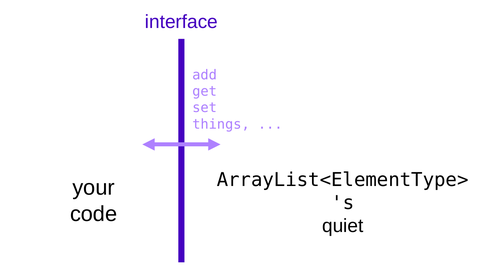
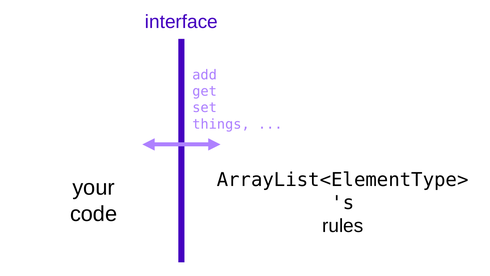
quiet: quiet -> rules (343, 225)
